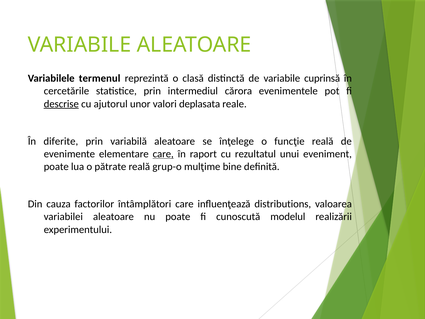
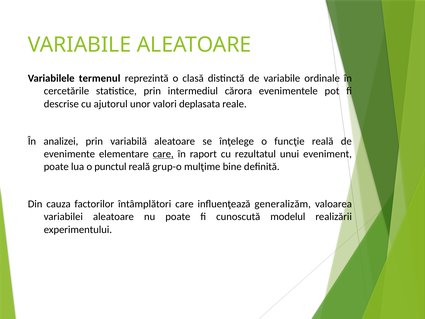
cuprinsă: cuprinsă -> ordinale (322, 78)
descrise underline: present -> none (61, 104)
diferite: diferite -> analizei (61, 141)
pătrate: pătrate -> punctul (110, 167)
distributions: distributions -> generalizăm (283, 204)
